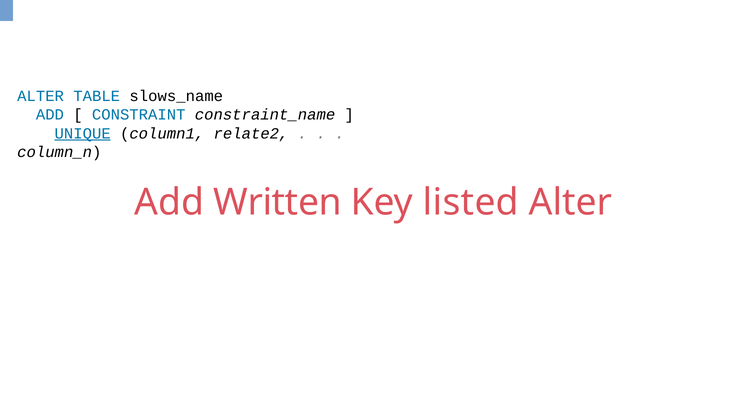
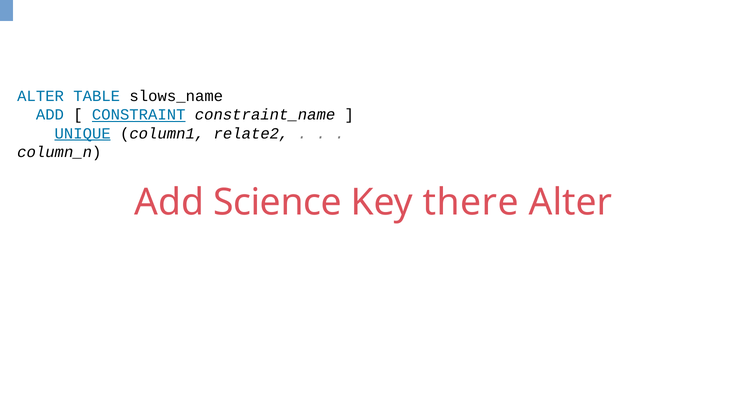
CONSTRAINT underline: none -> present (139, 115)
Written: Written -> Science (277, 203)
listed: listed -> there (471, 203)
